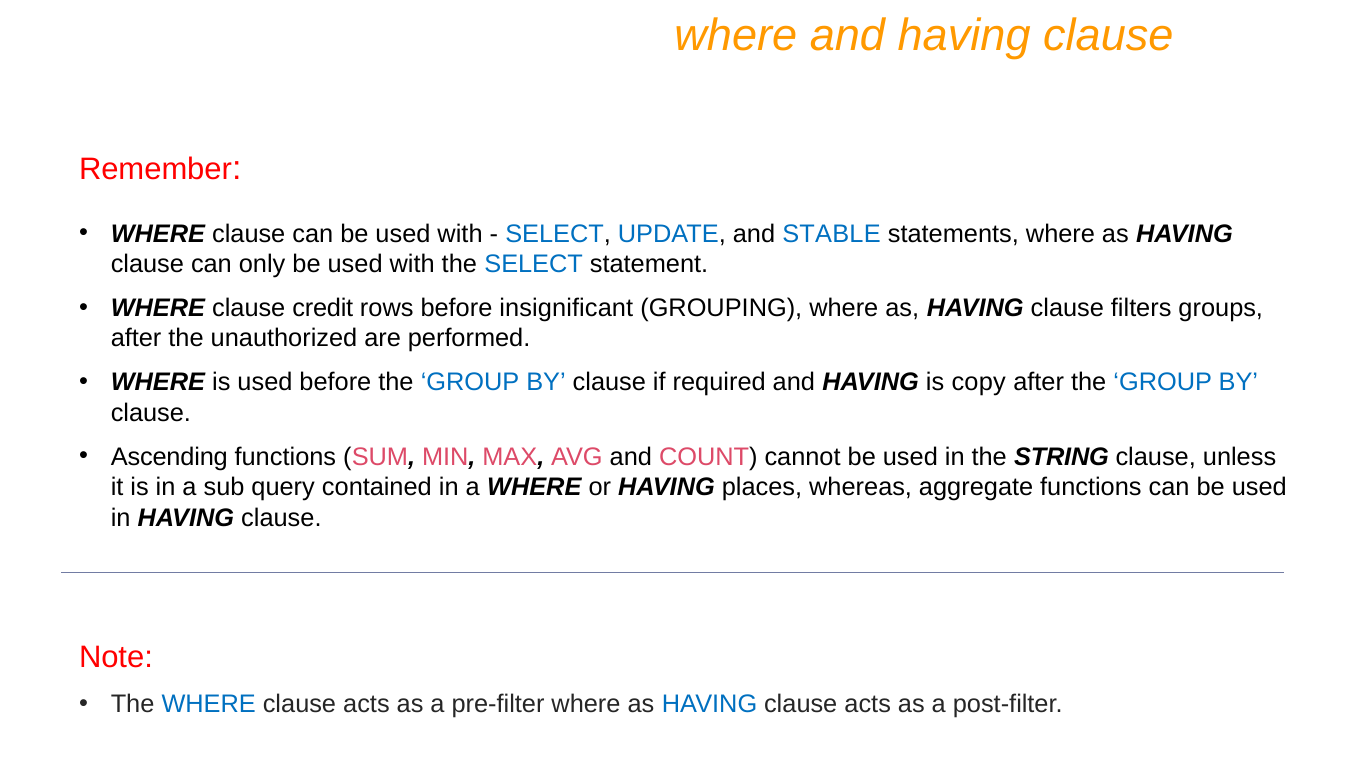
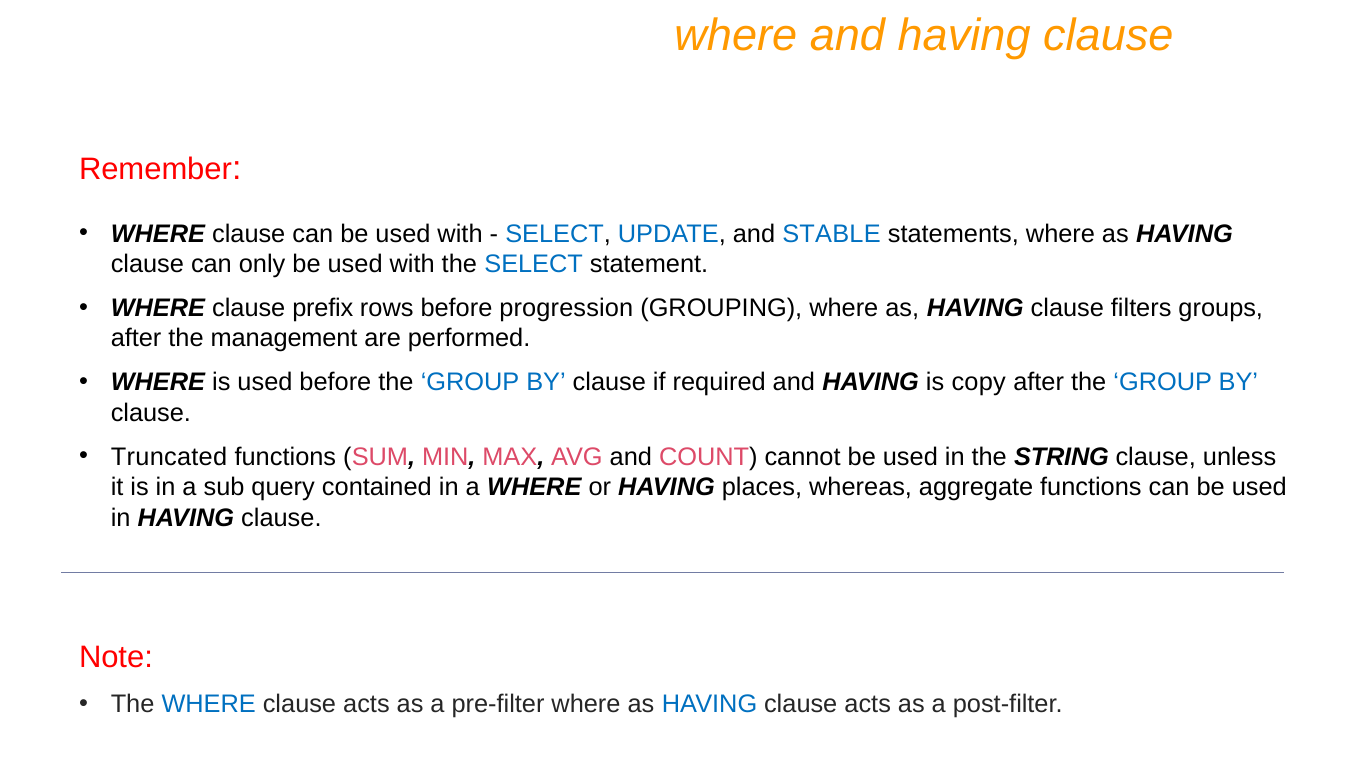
credit: credit -> prefix (323, 308)
insignificant: insignificant -> progression (566, 308)
unauthorized: unauthorized -> management (284, 339)
Ascending: Ascending -> Truncated (169, 457)
